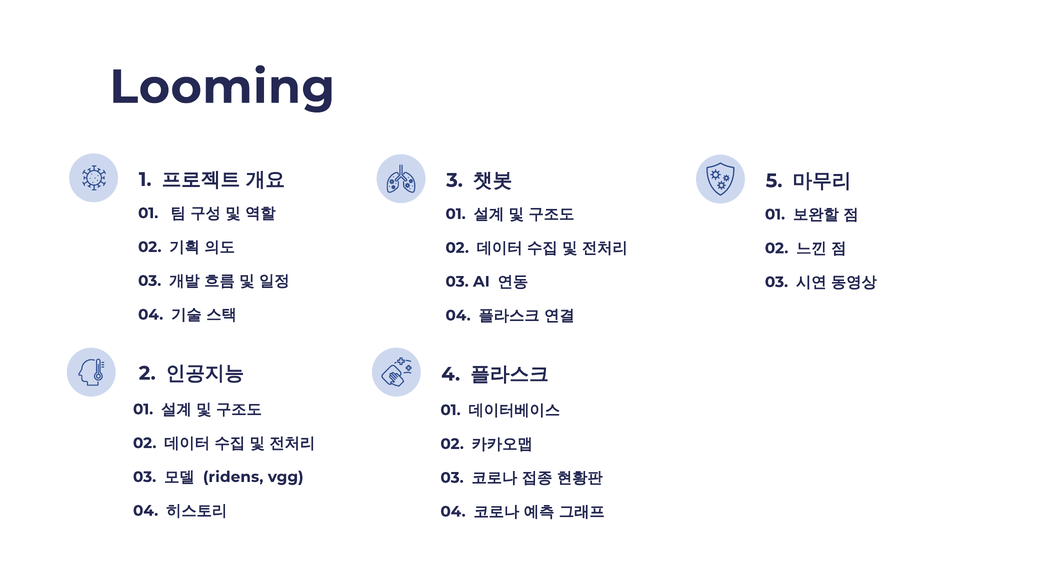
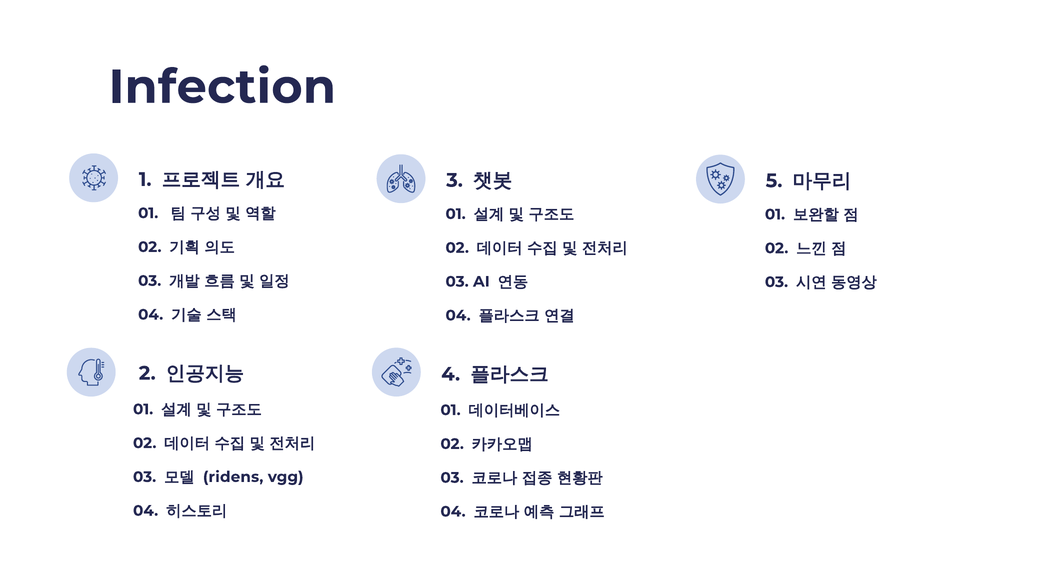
Looming: Looming -> Infection (222, 87)
